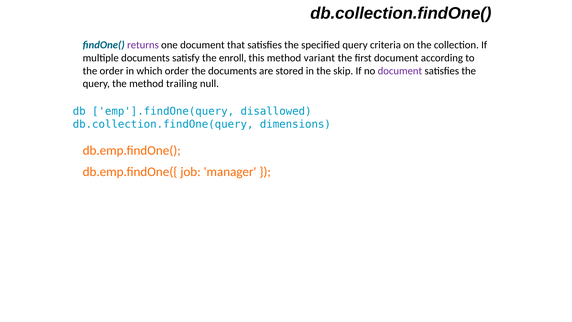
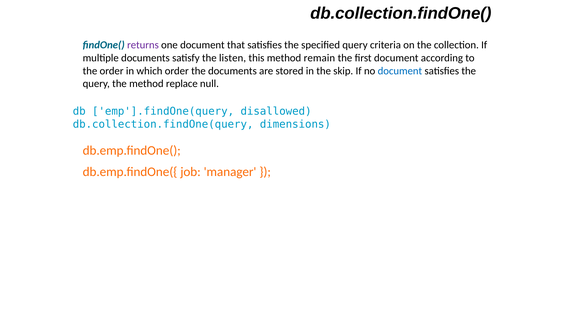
enroll: enroll -> listen (233, 58)
variant: variant -> remain (319, 58)
document colour: purple -> blue (400, 71)
trailing: trailing -> replace (182, 84)
